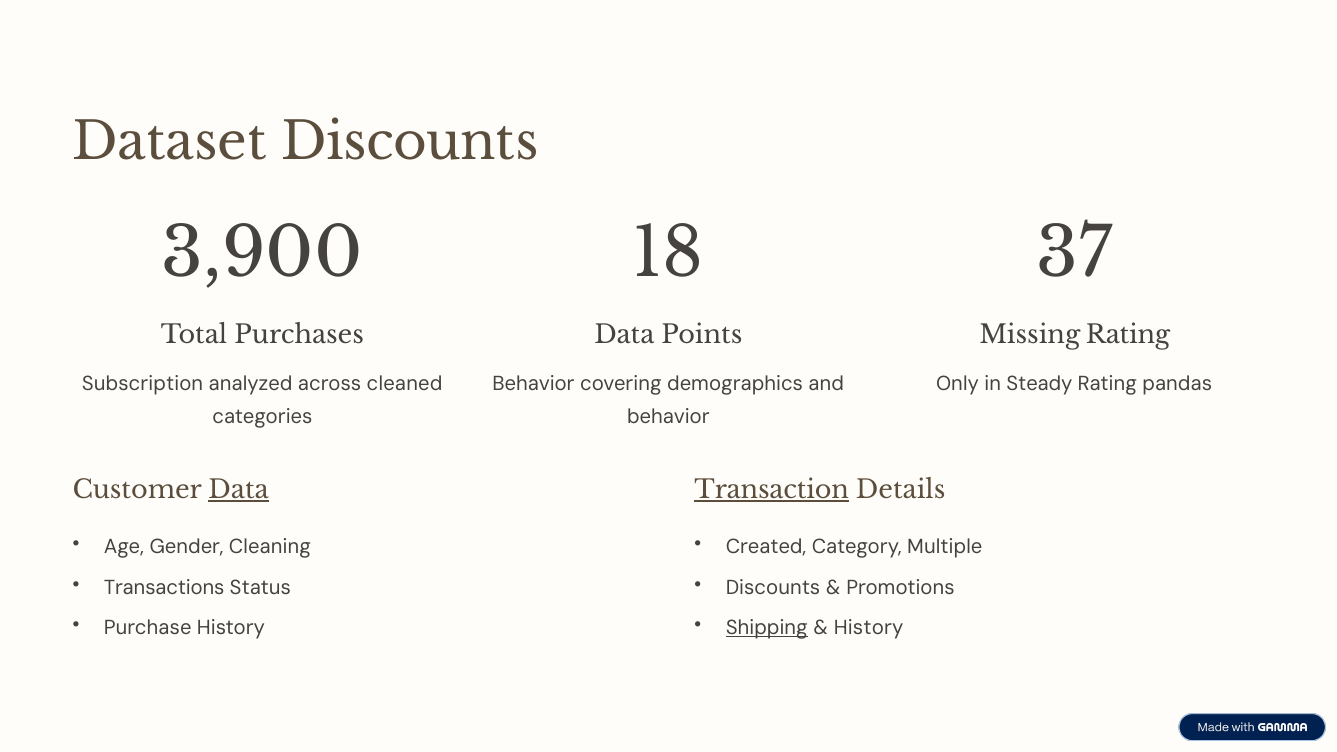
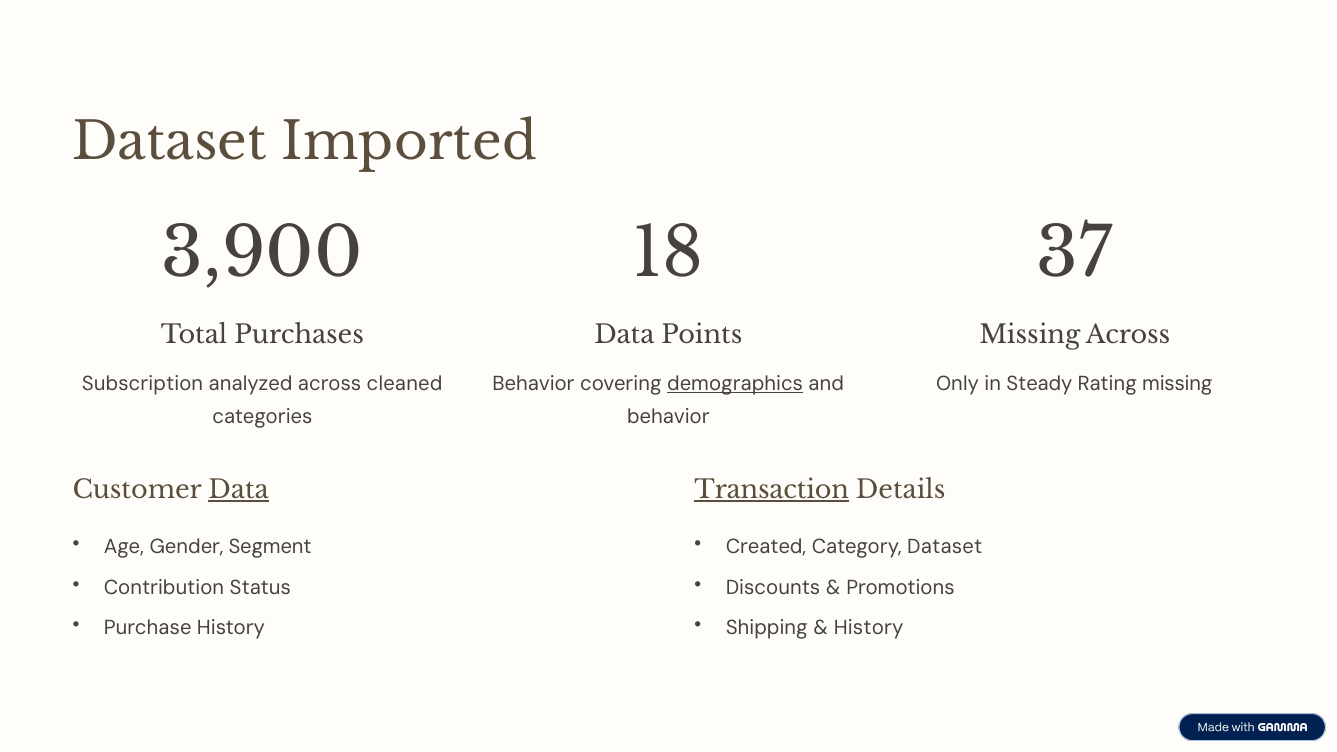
Dataset Discounts: Discounts -> Imported (410, 143)
Missing Rating: Rating -> Across (1128, 335)
demographics underline: none -> present (735, 384)
Rating pandas: pandas -> missing (1177, 384)
Cleaning: Cleaning -> Segment (270, 547)
Category Multiple: Multiple -> Dataset (945, 547)
Transactions: Transactions -> Contribution (164, 588)
Shipping underline: present -> none (767, 628)
